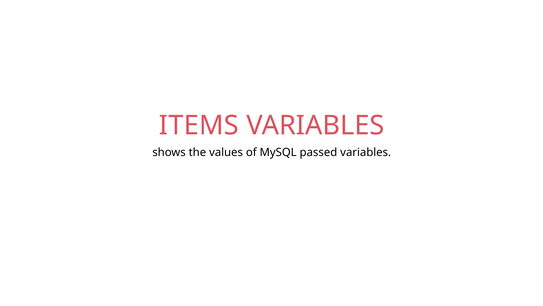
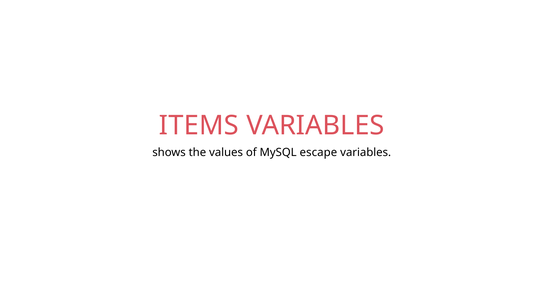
passed: passed -> escape (318, 152)
